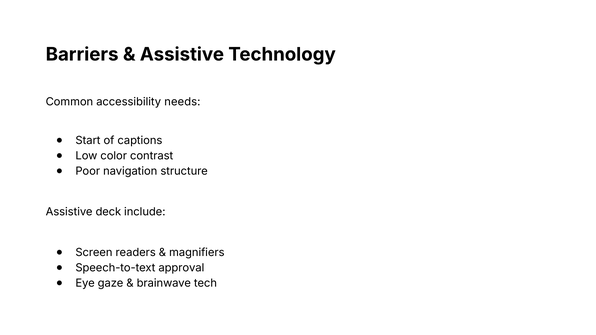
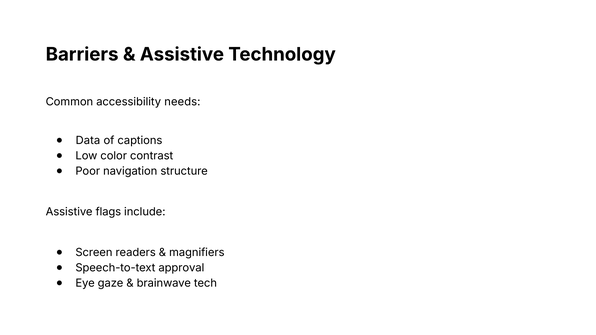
Start: Start -> Data (88, 141)
deck: deck -> flags (108, 212)
